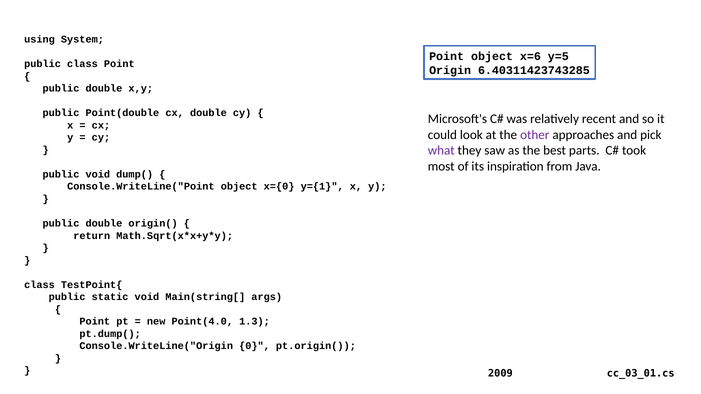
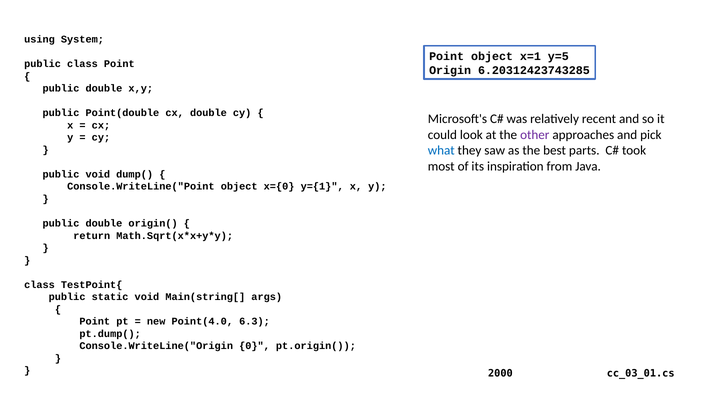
x=6: x=6 -> x=1 (530, 56)
6.40311423743285: 6.40311423743285 -> 6.20312423743285 (534, 70)
what colour: purple -> blue (441, 151)
1.3: 1.3 -> 6.3 (255, 322)
2009: 2009 -> 2000 (500, 374)
